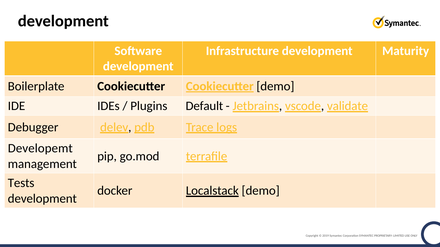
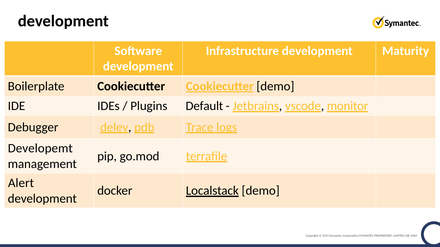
validate: validate -> monitor (348, 106)
Tests: Tests -> Alert (21, 183)
